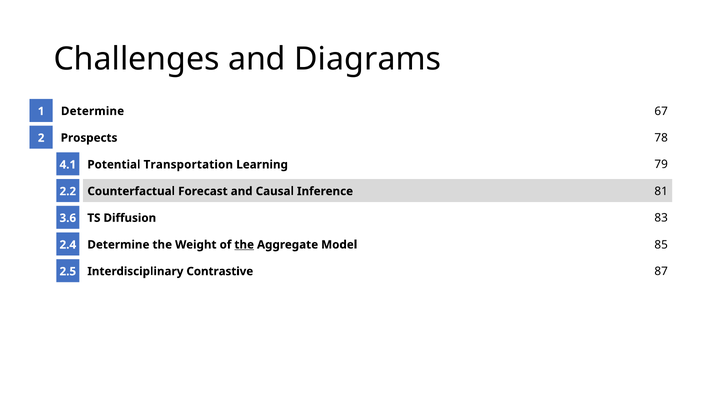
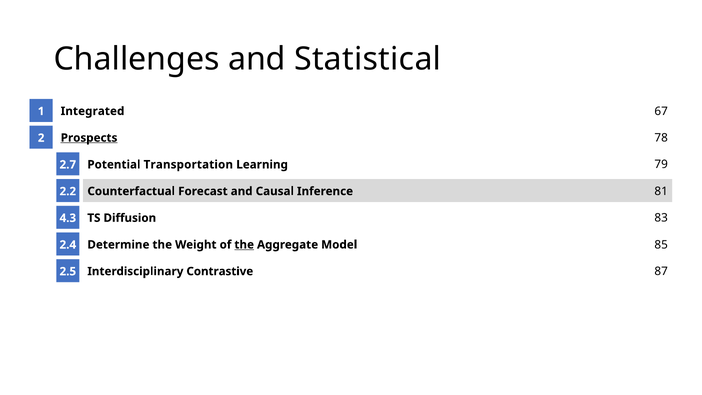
Diagrams: Diagrams -> Statistical (368, 59)
Determine: Determine -> Integrated (93, 111)
Prospects underline: none -> present (89, 138)
4.1: 4.1 -> 2.7 (68, 165)
3.6: 3.6 -> 4.3 (68, 218)
